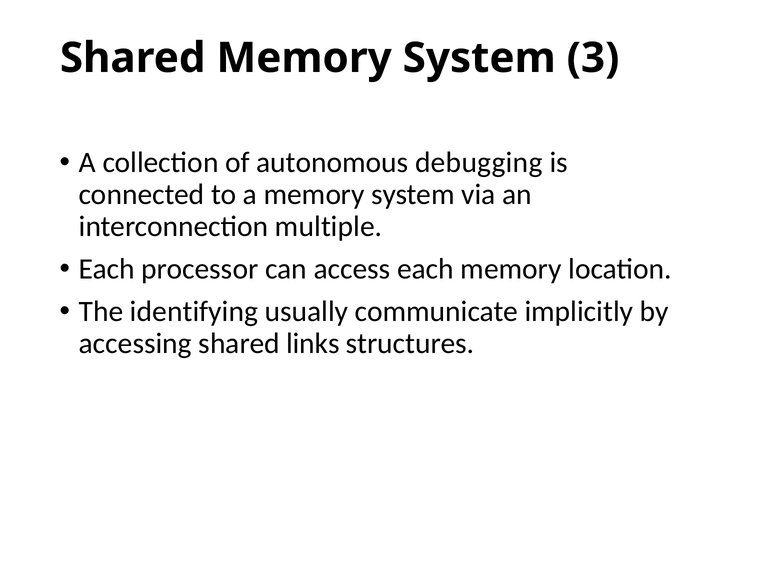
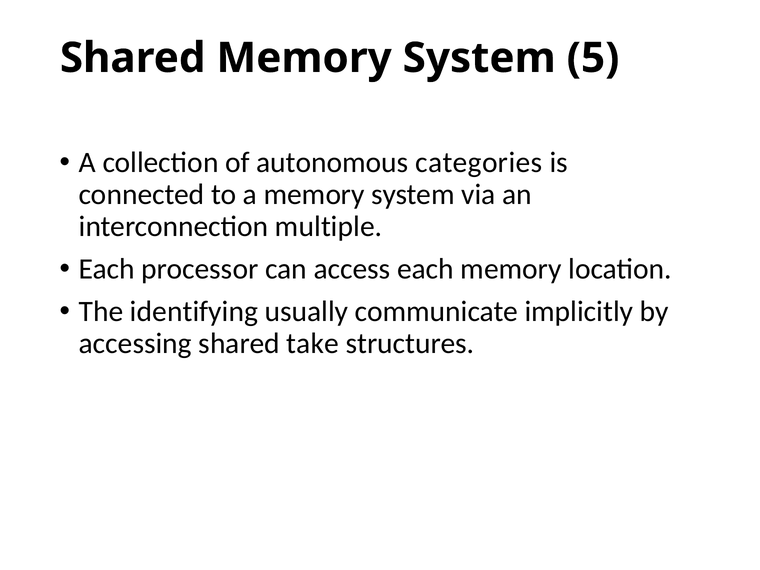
3: 3 -> 5 (593, 58)
debugging: debugging -> categories (479, 163)
links: links -> take (313, 343)
